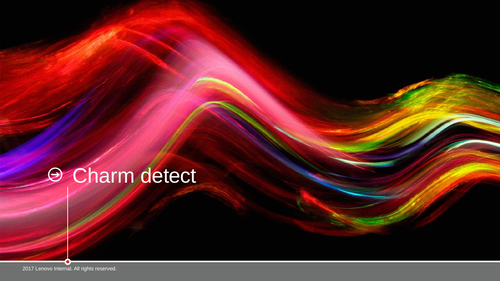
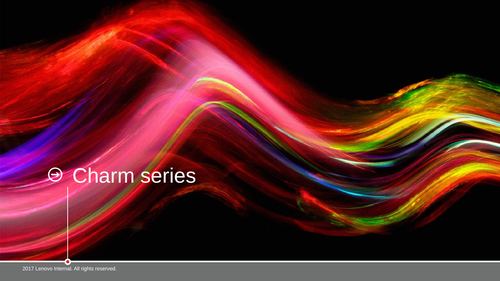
detect: detect -> series (168, 176)
